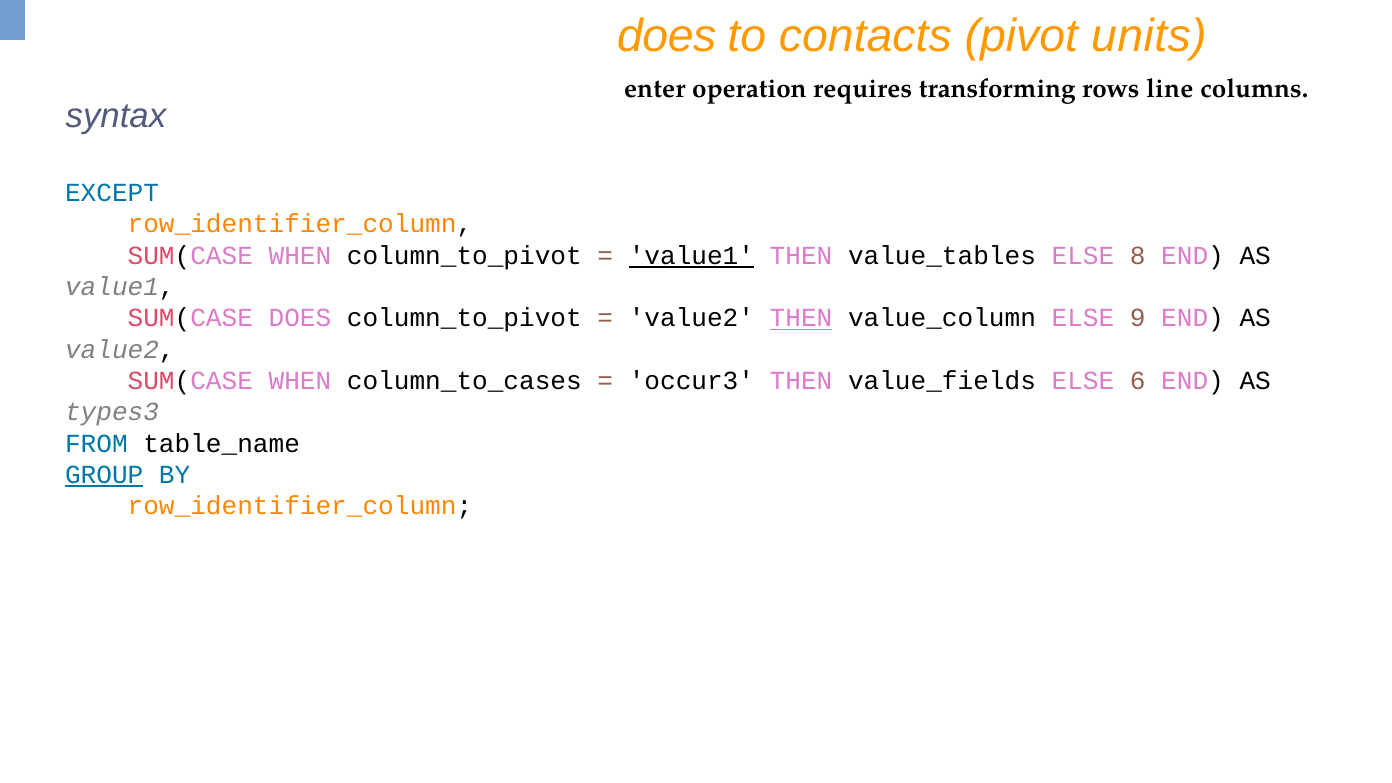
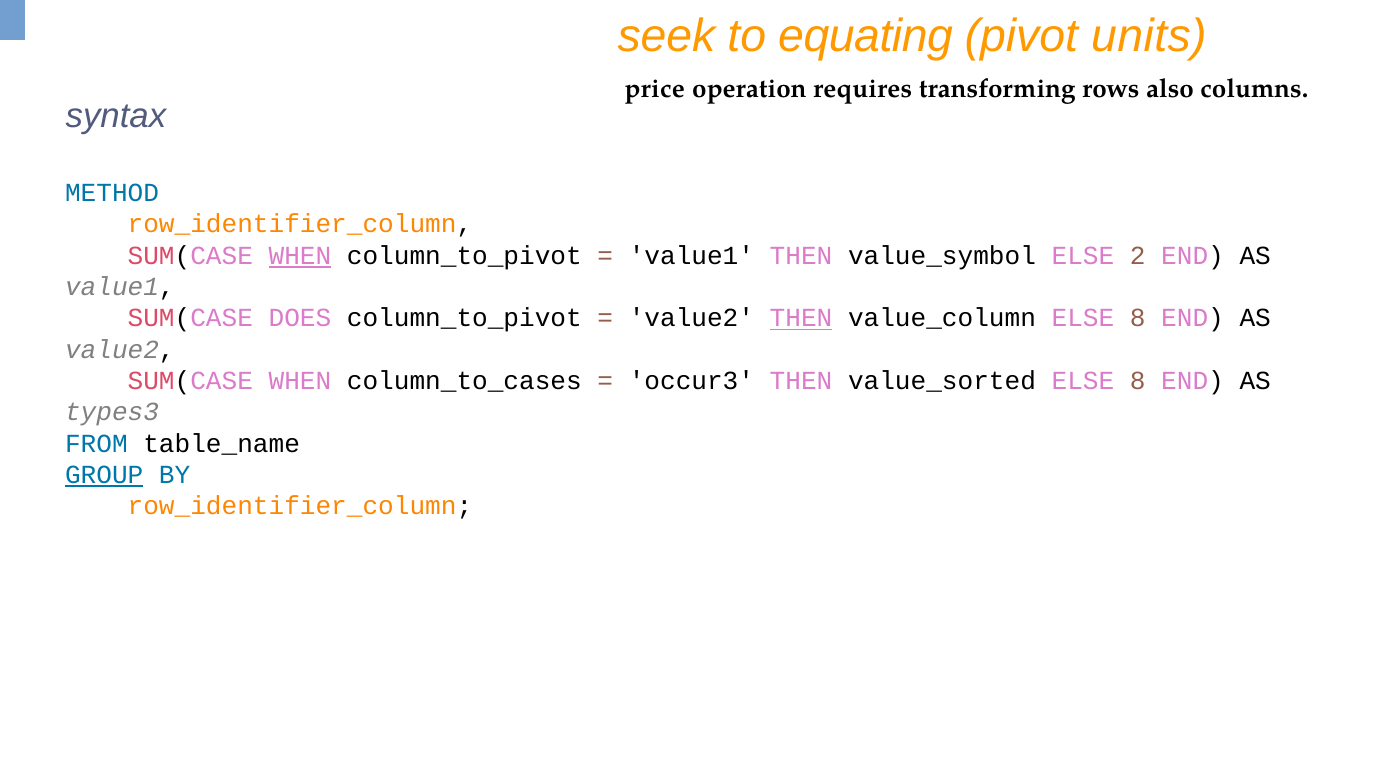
does: does -> seek (666, 36)
contacts: contacts -> equating (866, 36)
enter: enter -> price (655, 89)
line: line -> also (1170, 89)
EXCEPT: EXCEPT -> METHOD (112, 193)
WHEN underline: none -> present (300, 256)
value1 underline: present -> none (691, 256)
value_tables: value_tables -> value_symbol (942, 256)
8: 8 -> 2 (1138, 256)
value_column ELSE 9: 9 -> 8 (1138, 318)
value_fields: value_fields -> value_sorted (942, 381)
6: 6 -> 8 (1138, 381)
